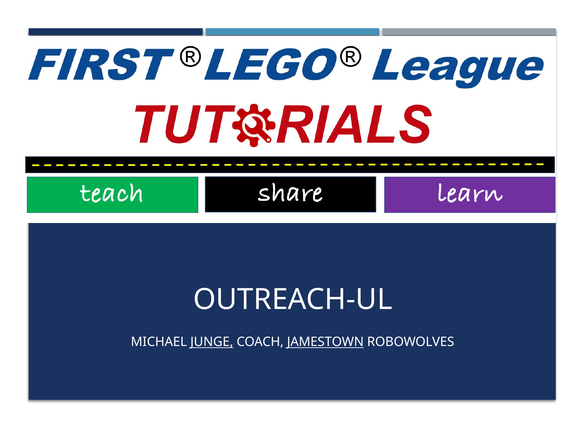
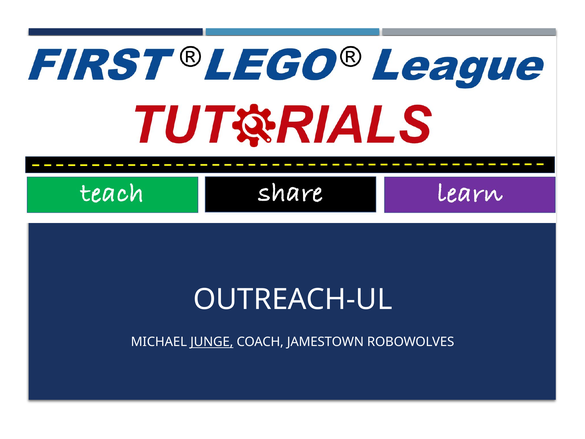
JAMESTOWN underline: present -> none (325, 342)
